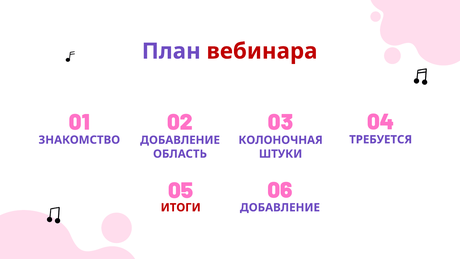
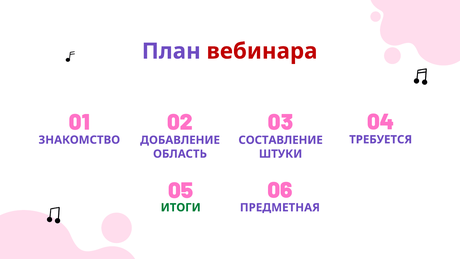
КОЛОНОЧНАЯ: КОЛОНОЧНАЯ -> СОСТАВЛЕНИЕ (281, 140)
ИТОГИ colour: red -> green (181, 207)
ДОБАВЛЕНИЕ: ДОБАВЛЕНИЕ -> ПРЕДМЕТНАЯ (280, 207)
